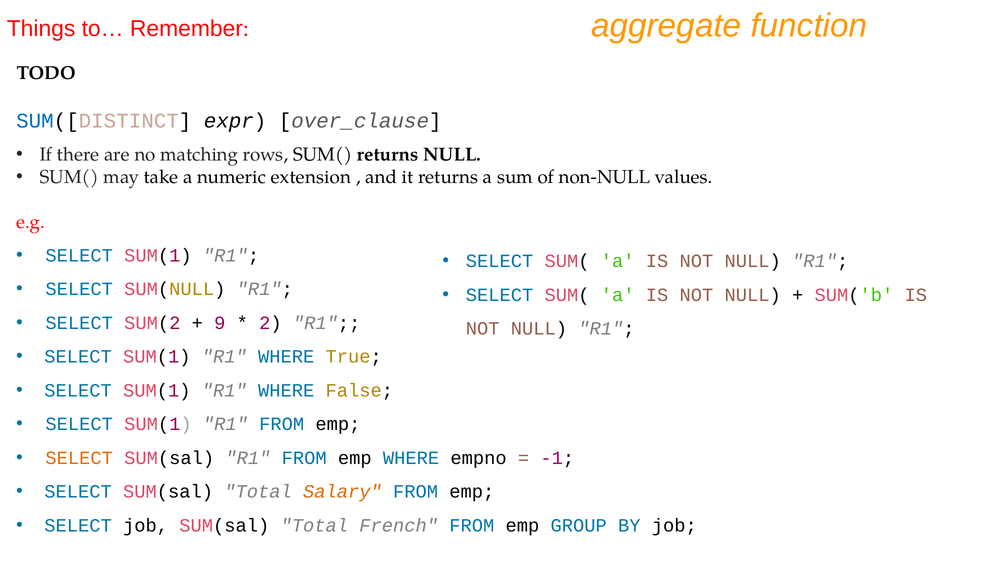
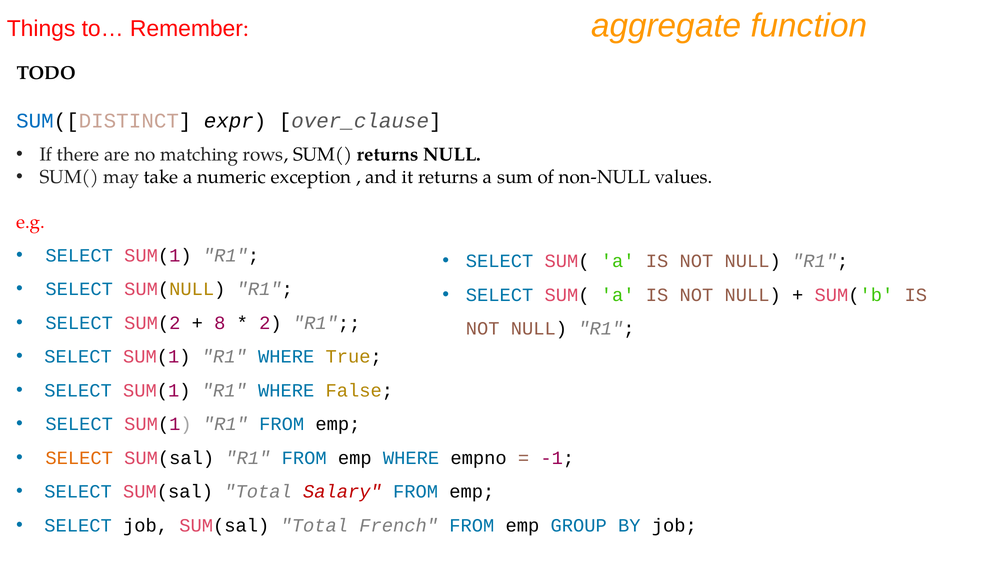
extension: extension -> exception (311, 177)
9: 9 -> 8 (220, 323)
Salary colour: orange -> red (342, 492)
